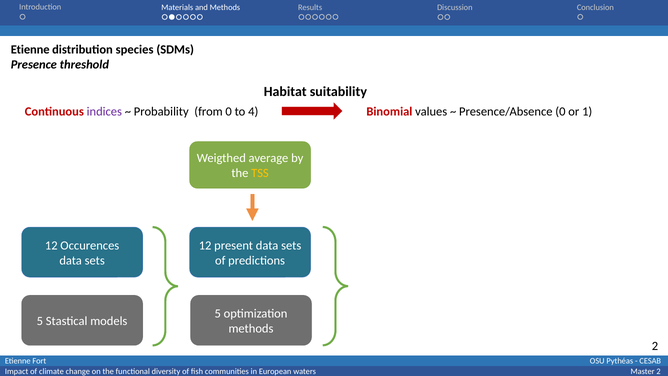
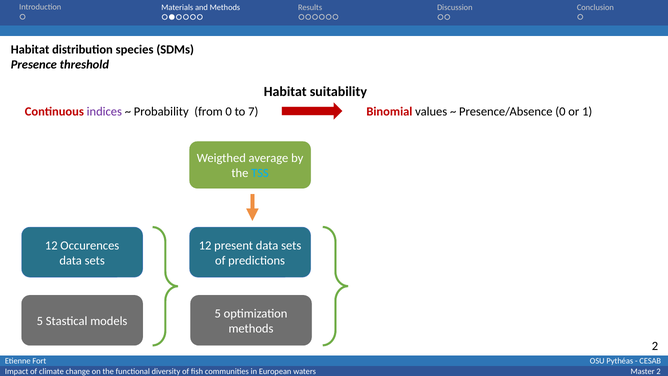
Etienne: Etienne -> Habitat (30, 50)
4: 4 -> 7 (253, 111)
TSS colour: yellow -> light blue (260, 173)
